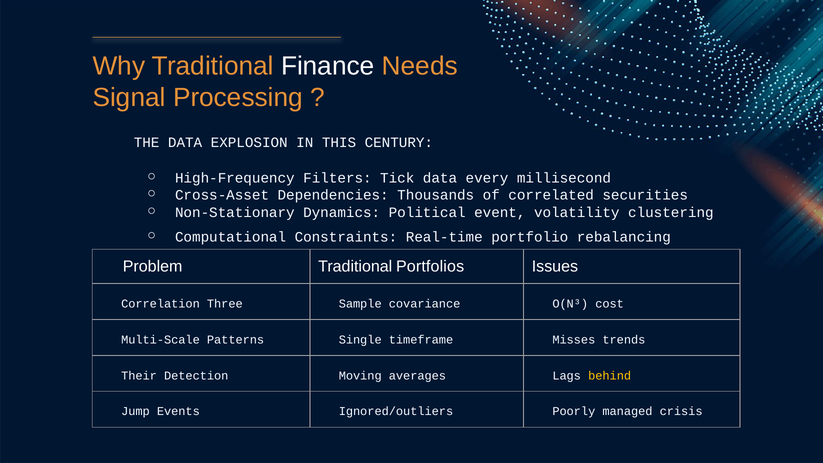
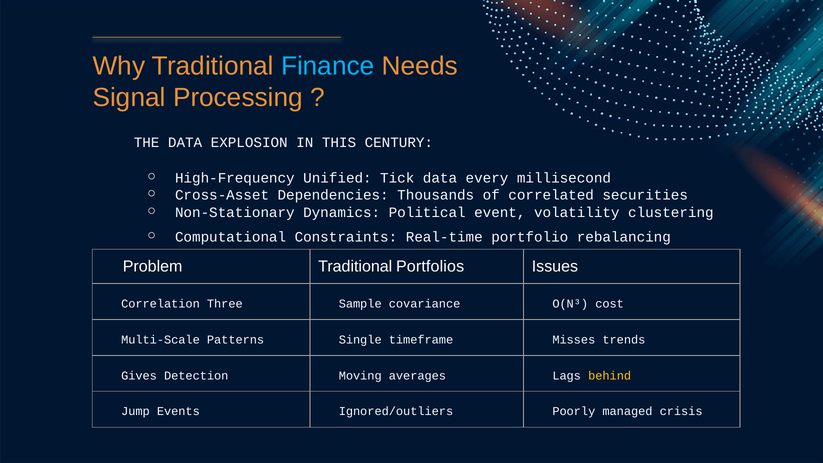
Finance colour: white -> light blue (328, 66)
Filters: Filters -> Unified (337, 178)
Their: Their -> Gives (139, 376)
